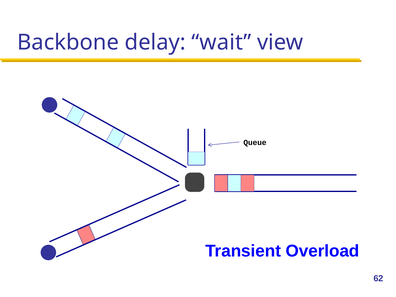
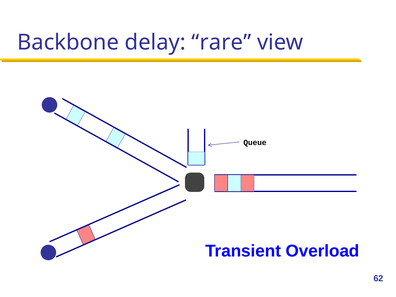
wait: wait -> rare (221, 42)
